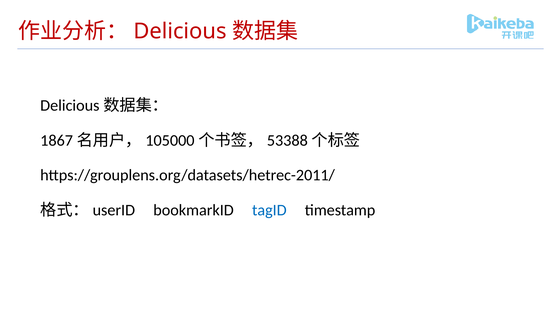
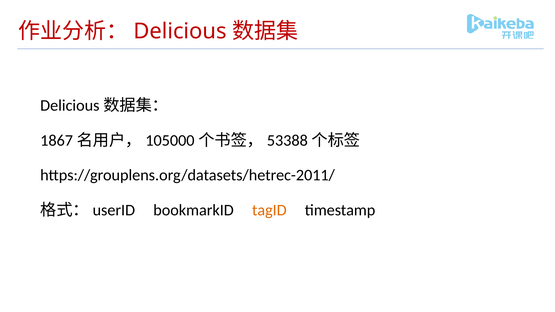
tagID colour: blue -> orange (269, 210)
